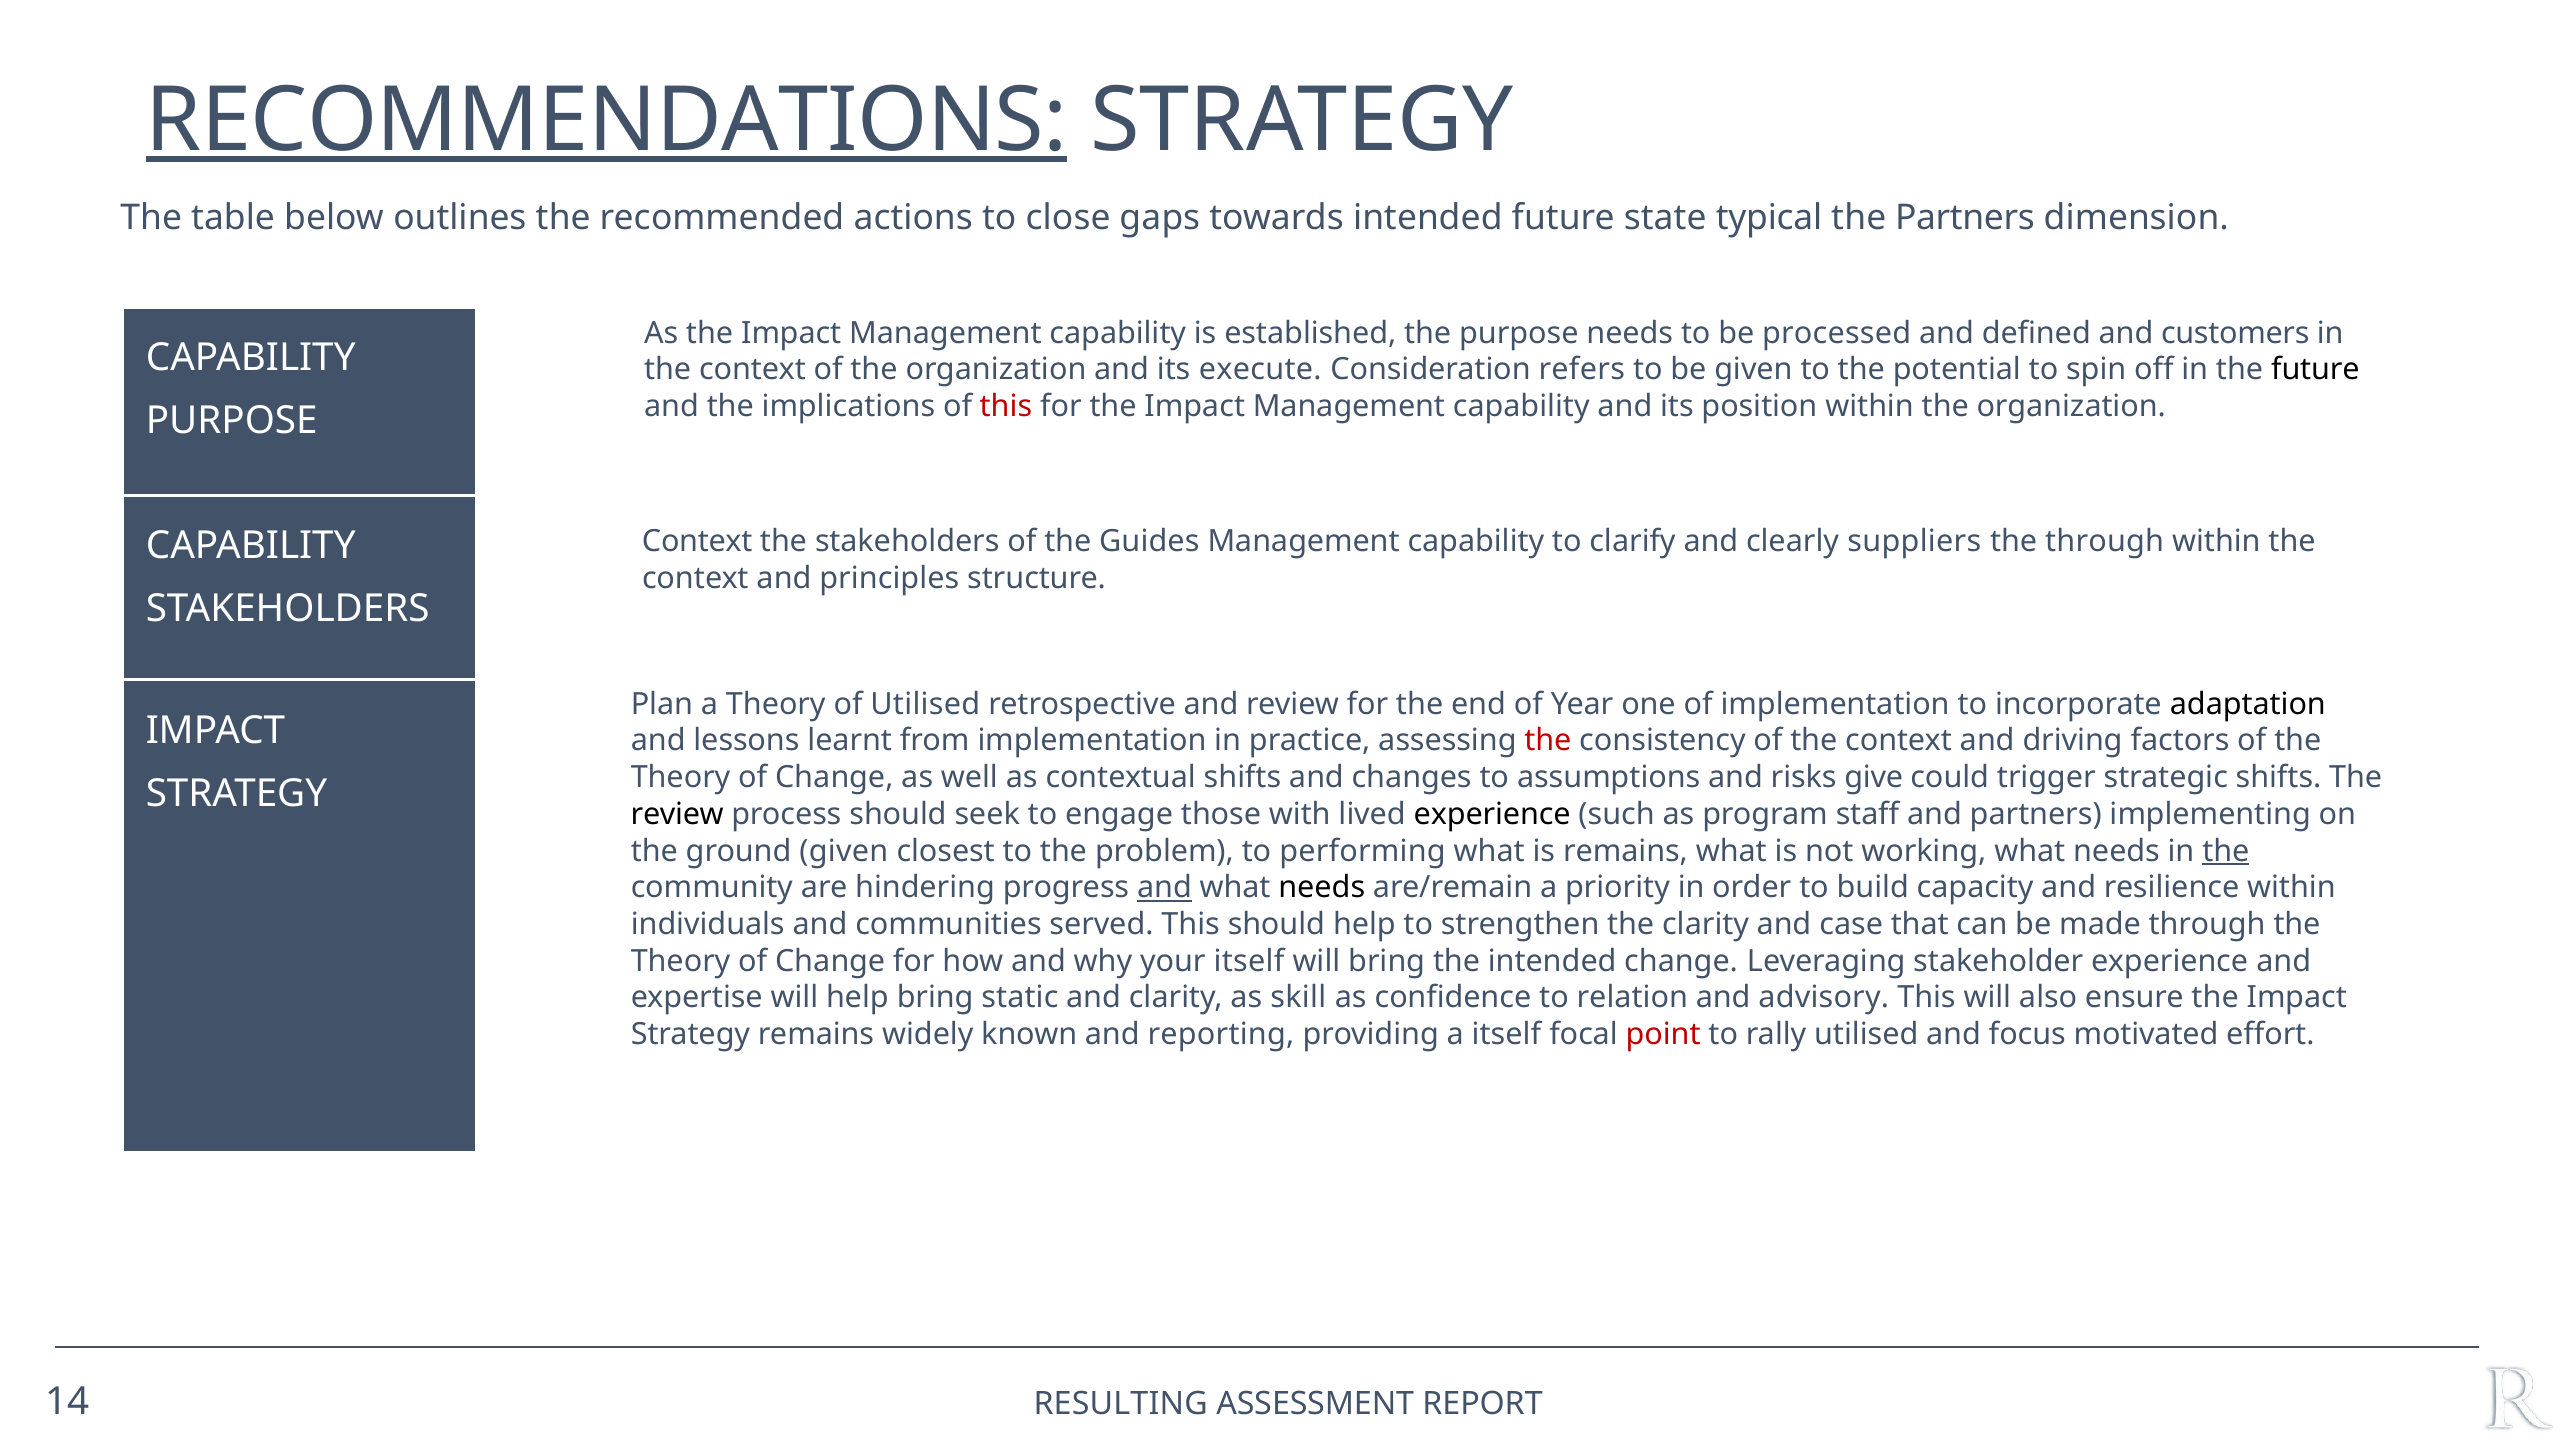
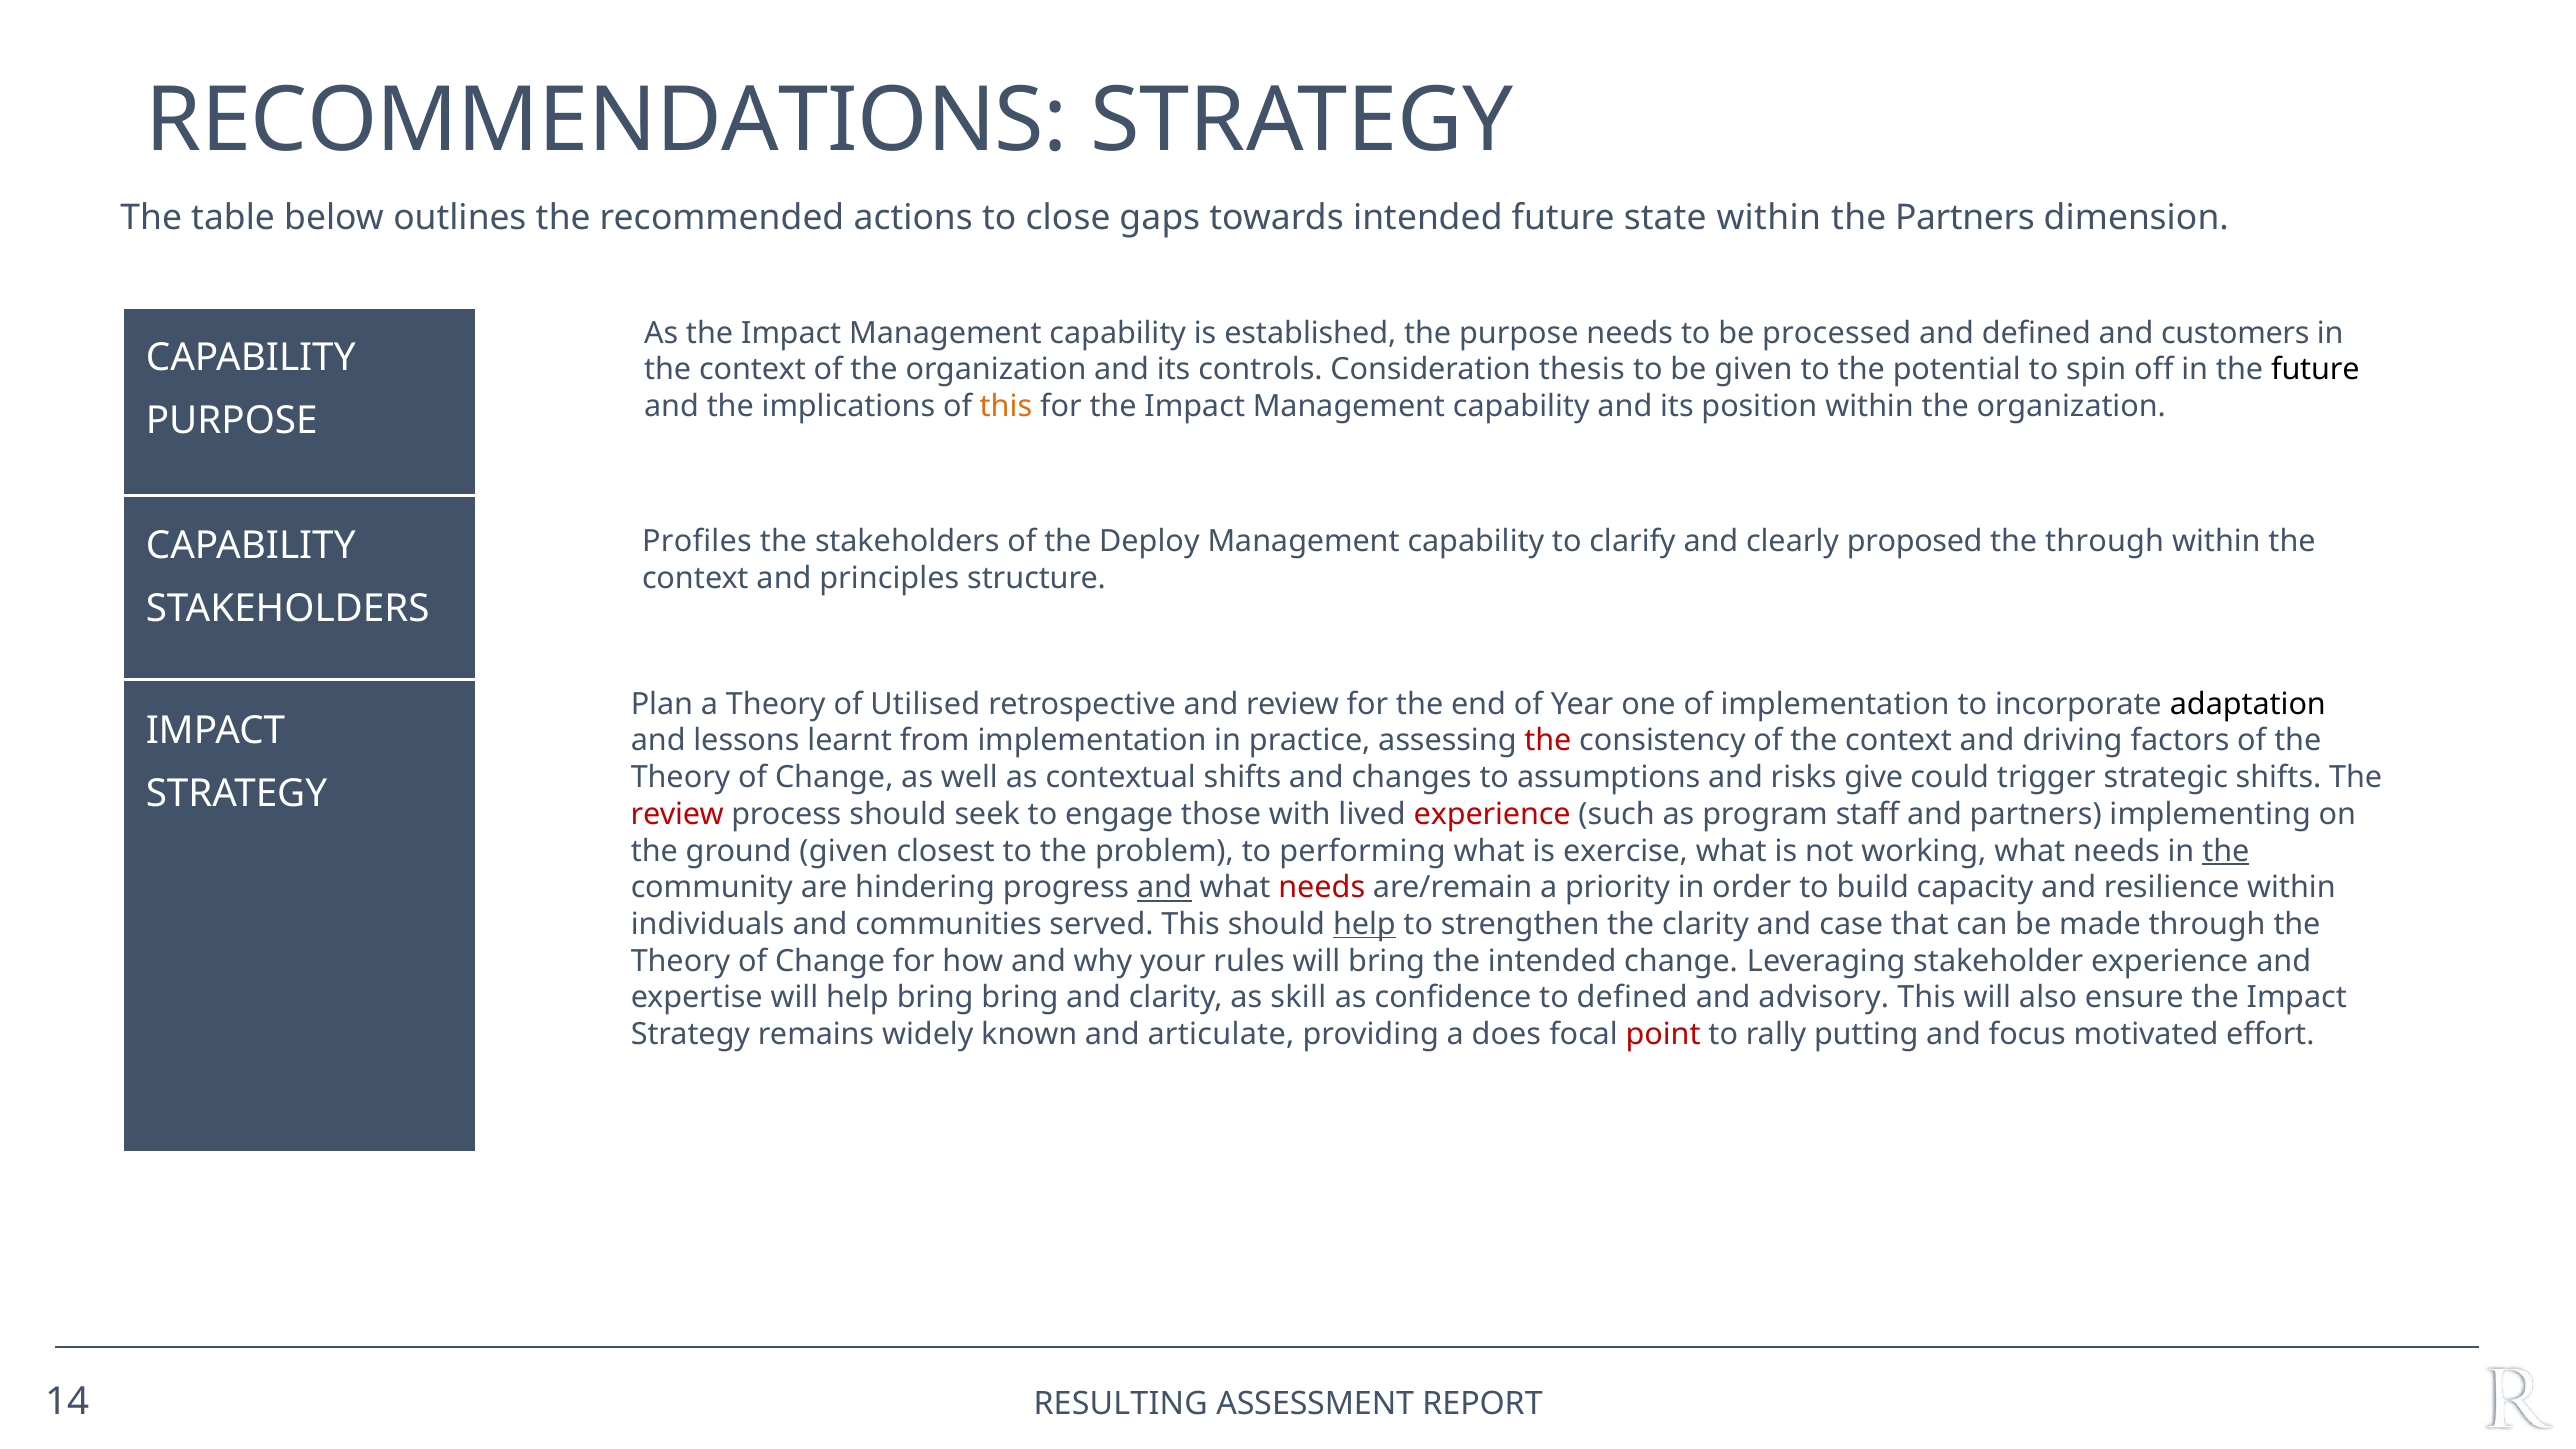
RECOMMENDATIONS underline: present -> none (607, 120)
state typical: typical -> within (1769, 218)
execute: execute -> controls (1260, 370)
refers: refers -> thesis (1582, 370)
this colour: red -> orange (1006, 407)
Context: Context -> Profiles (697, 542)
Guides: Guides -> Deploy (1149, 542)
suppliers: suppliers -> proposed (1915, 542)
review colour: black -> red (677, 814)
experience colour: black -> red (1492, 814)
is remains: remains -> exercise (1625, 851)
needs colour: black -> red (1322, 888)
help underline: none -> present (1364, 924)
your itself: itself -> rules (1249, 961)
bring static: static -> bring (1020, 998)
to relation: relation -> defined (1632, 998)
reporting: reporting -> articulate (1221, 1034)
a itself: itself -> does (1506, 1034)
rally utilised: utilised -> putting (1866, 1034)
